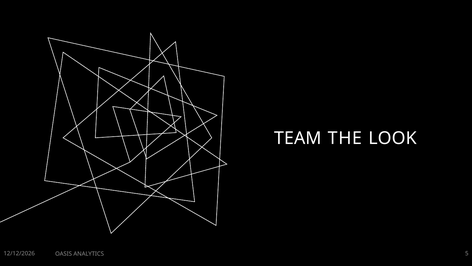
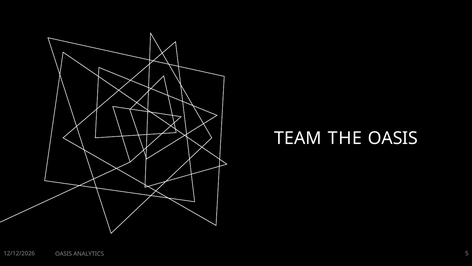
THE LOOK: LOOK -> OASIS (393, 138)
